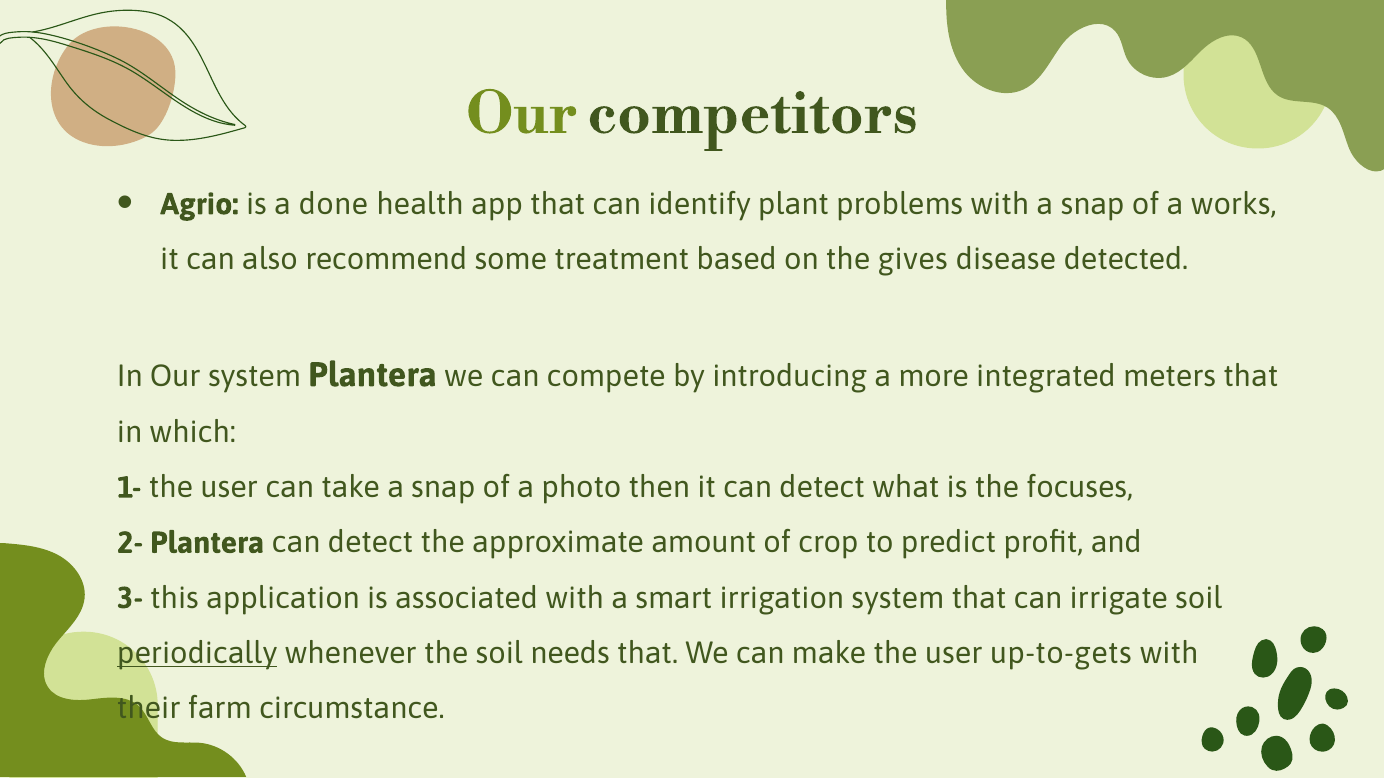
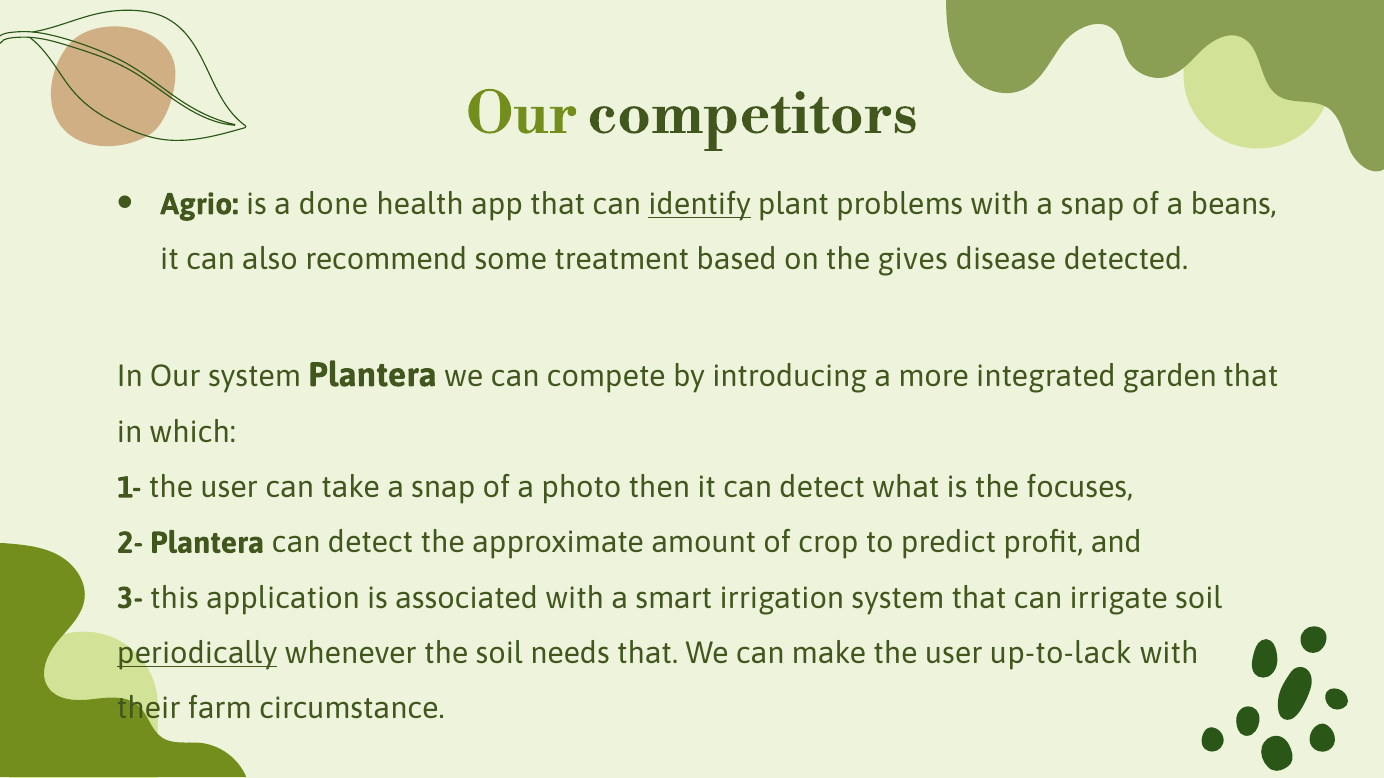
identify underline: none -> present (700, 204)
works: works -> beans (1234, 204)
meters: meters -> garden (1170, 377)
up-to-gets: up-to-gets -> up-to-lack (1061, 654)
